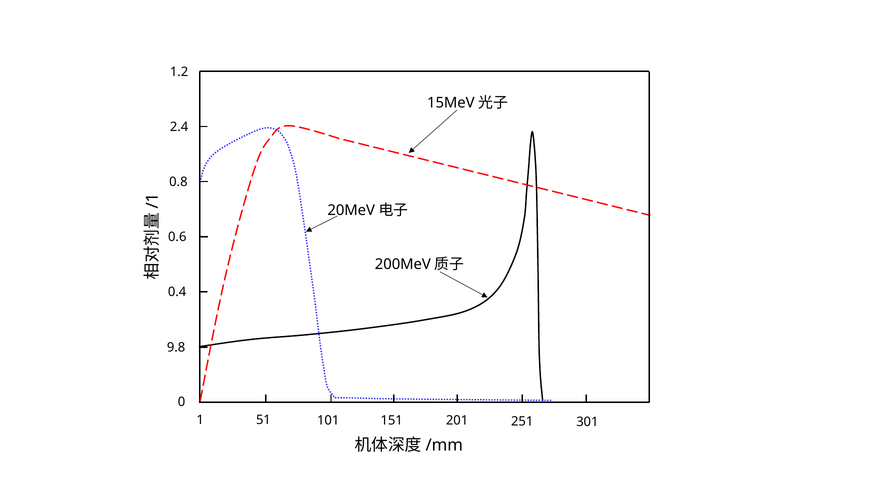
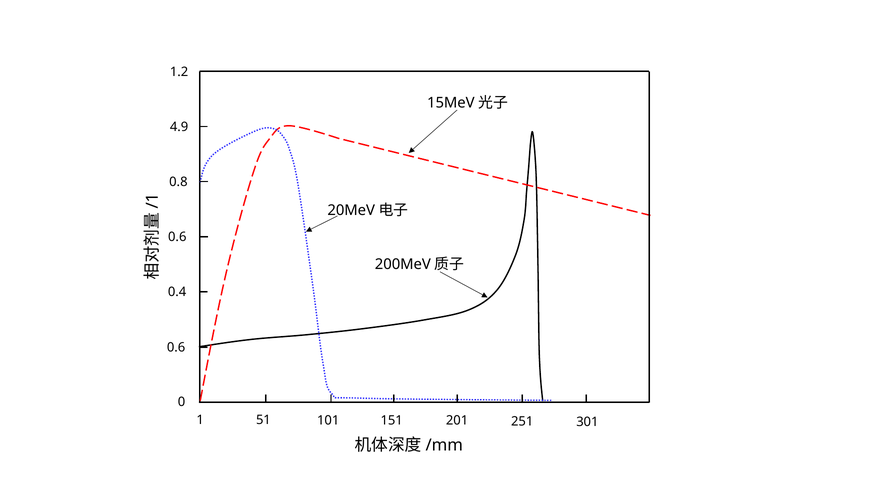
2.4: 2.4 -> 4.9 (179, 127)
9.8: 9.8 -> 0.6 (176, 347)
